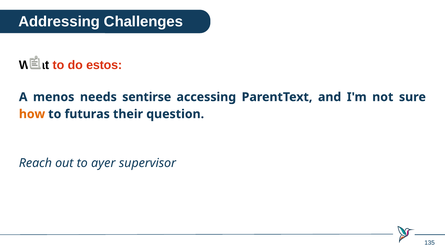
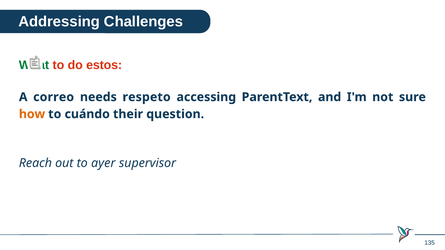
What colour: black -> green (34, 65)
menos: menos -> correo (54, 97)
sentirse: sentirse -> respeto (147, 97)
futuras: futuras -> cuándo (87, 114)
